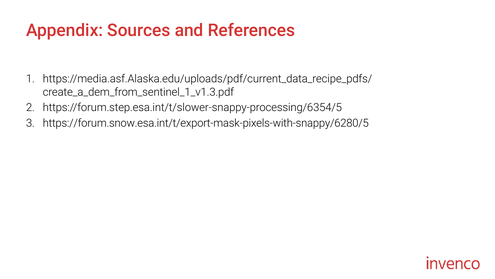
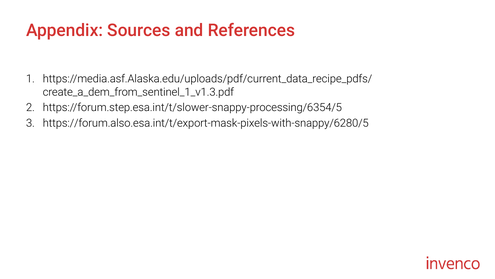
https://forum.snow.esa.int/t/export-mask-pixels-with-snappy/6280/5: https://forum.snow.esa.int/t/export-mask-pixels-with-snappy/6280/5 -> https://forum.also.esa.int/t/export-mask-pixels-with-snappy/6280/5 (206, 123)
